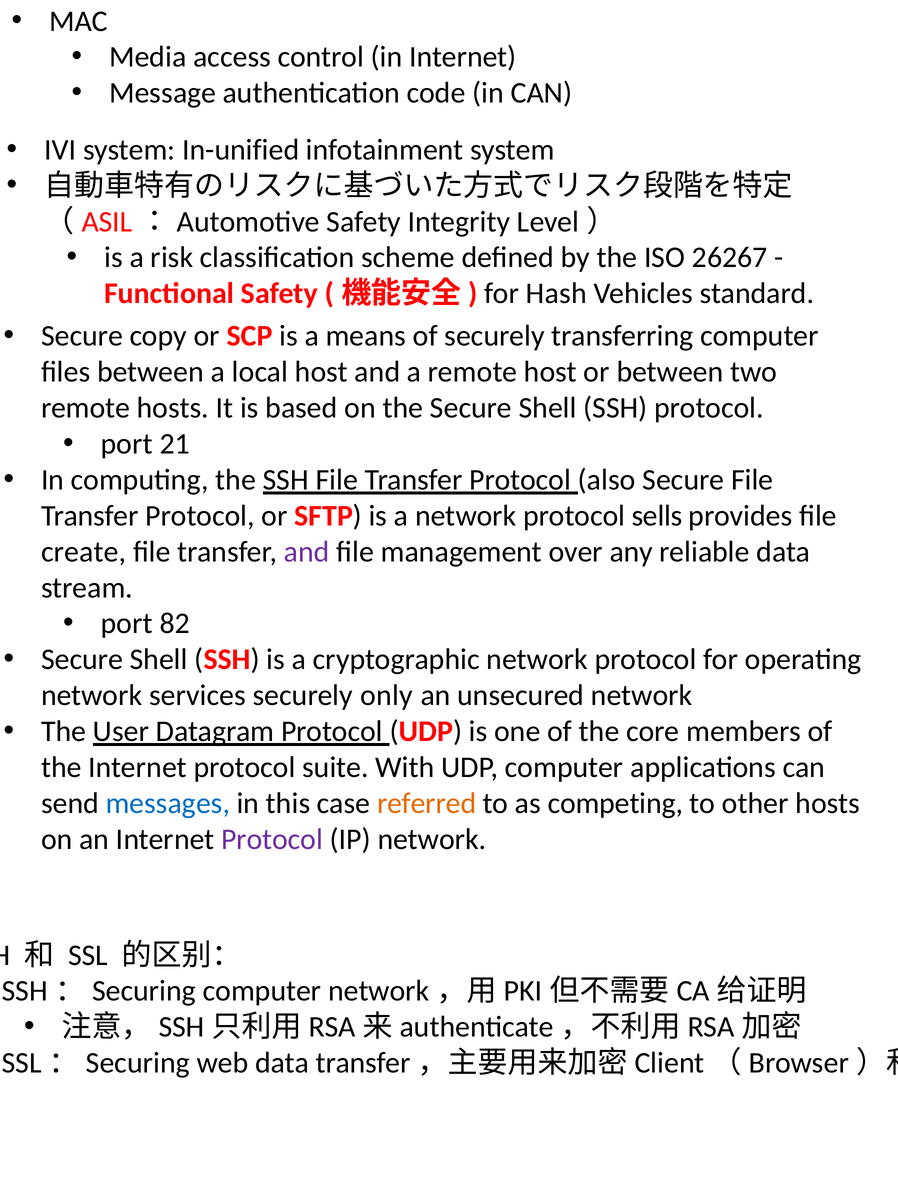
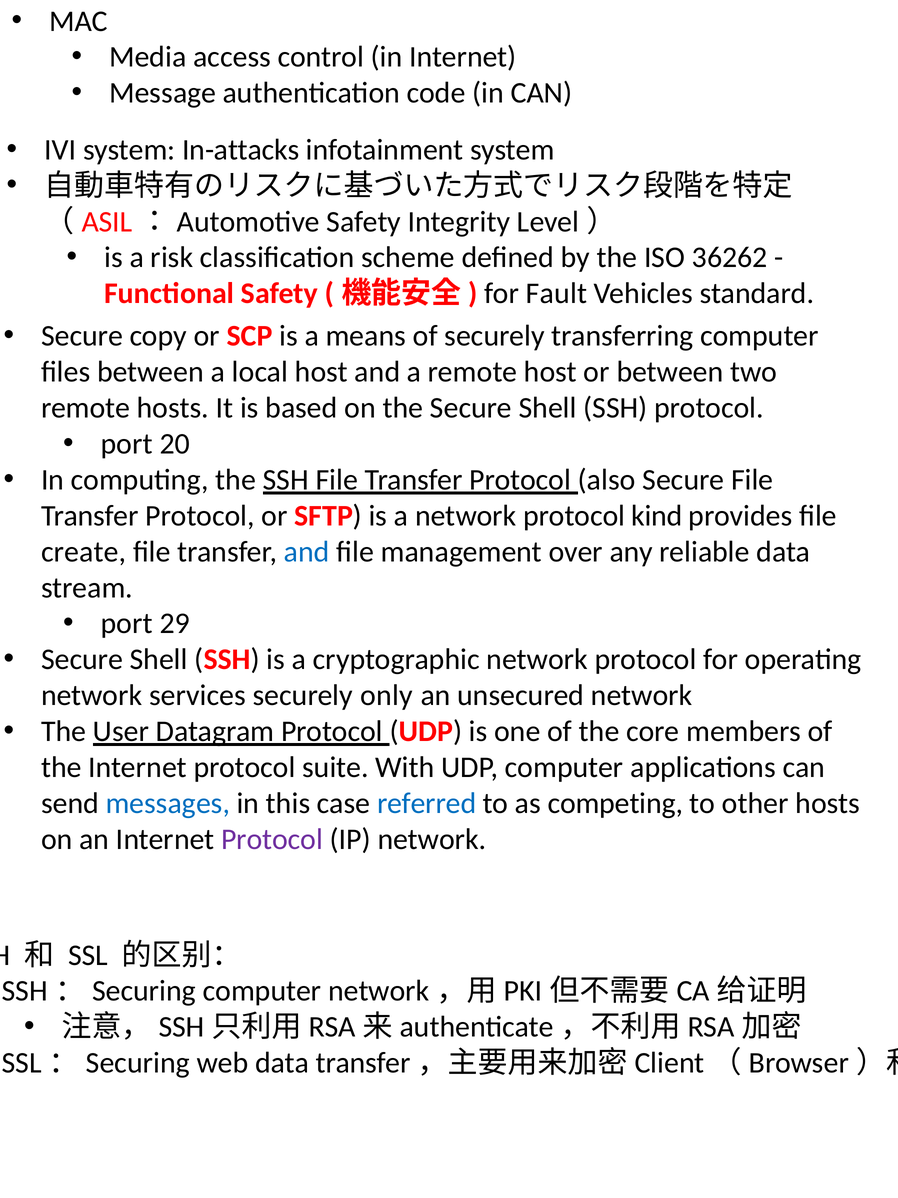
In-unified: In-unified -> In-attacks (241, 150)
26267: 26267 -> 36262 (730, 257)
Hash: Hash -> Fault (556, 293)
21: 21 -> 20 (175, 444)
sells: sells -> kind (657, 515)
and colour: purple -> blue (307, 551)
82: 82 -> 29 (175, 623)
referred colour: orange -> blue (427, 803)
